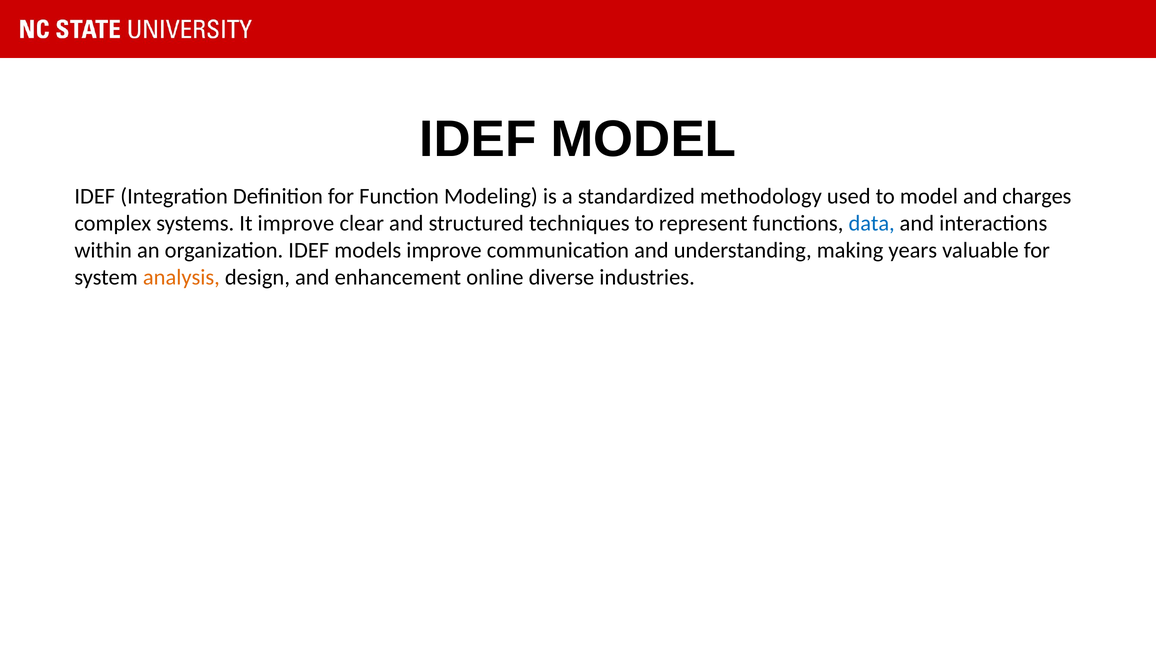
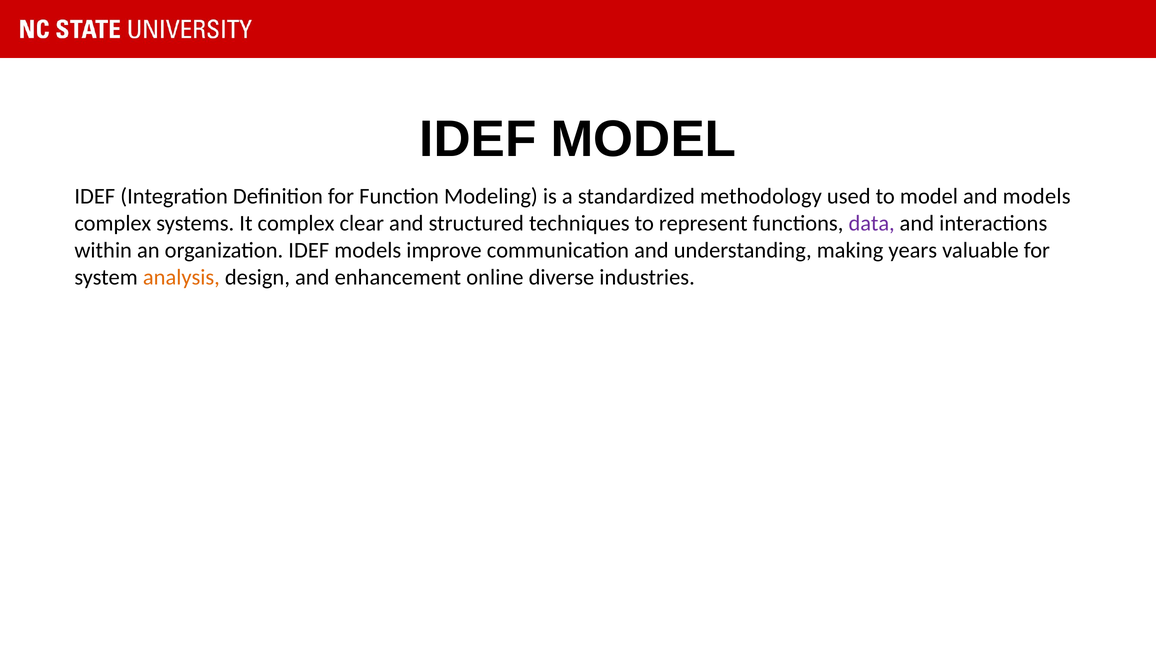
and charges: charges -> models (1037, 197)
It improve: improve -> complex (296, 224)
data colour: blue -> purple (872, 224)
